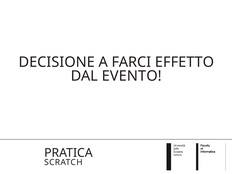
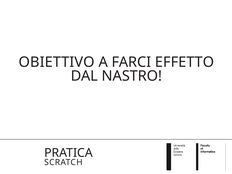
DECISIONE: DECISIONE -> OBIETTIVO (57, 62)
EVENTO: EVENTO -> NASTRO (132, 76)
